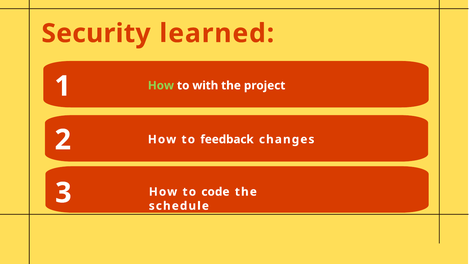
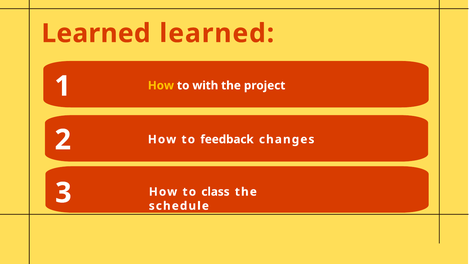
Security: Security -> Learned (96, 33)
How colour: light green -> yellow (161, 86)
code: code -> class (215, 192)
